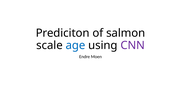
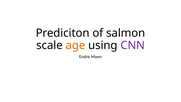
age colour: blue -> orange (75, 45)
